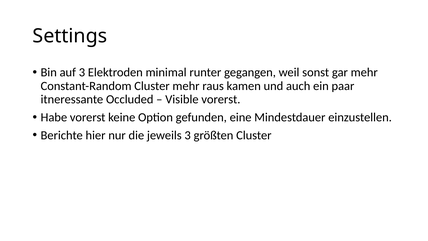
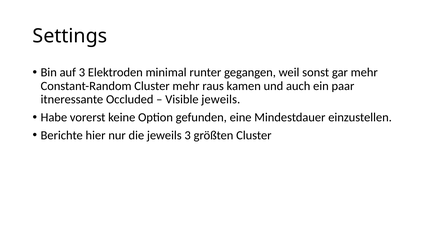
Visible vorerst: vorerst -> jeweils (221, 99)
